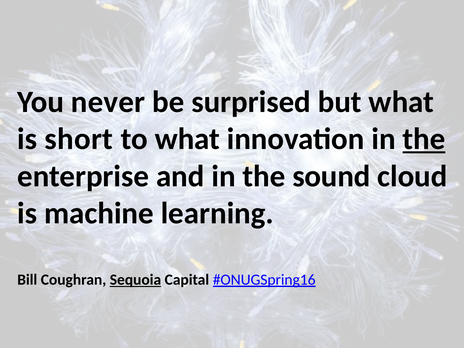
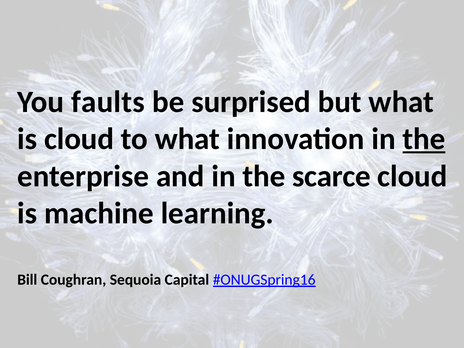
never: never -> faults (108, 102)
is short: short -> cloud (79, 139)
sound: sound -> scarce (331, 176)
Sequoia underline: present -> none (135, 280)
